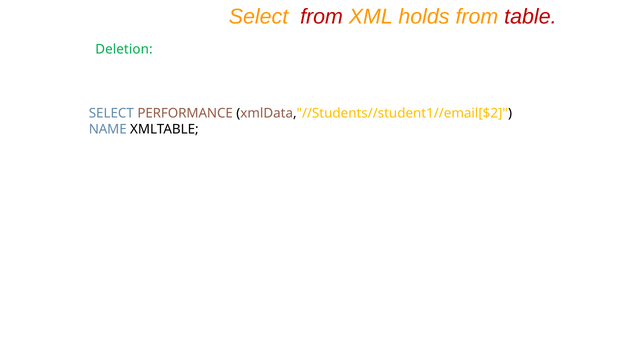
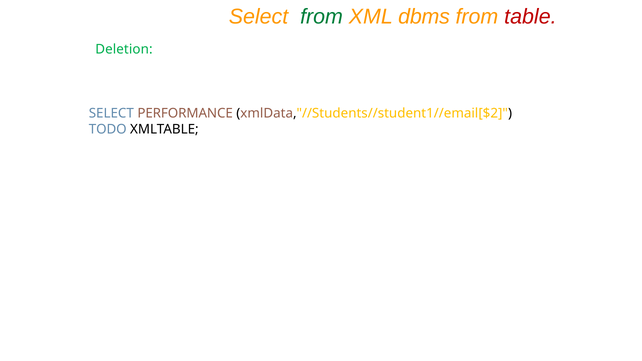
from colour: red -> green (322, 17)
holds: holds -> dbms (424, 17)
NAME: NAME -> TODO (108, 129)
